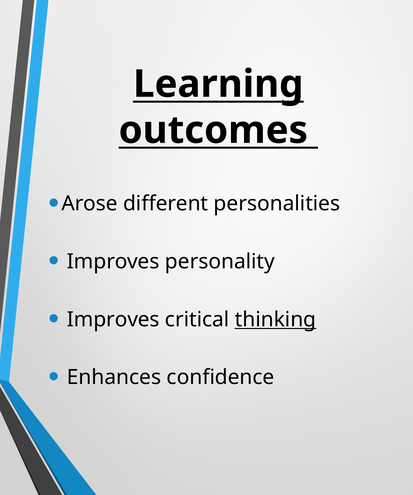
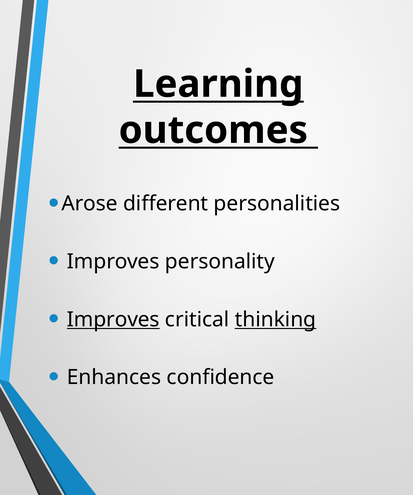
Improves underline: none -> present (113, 320)
